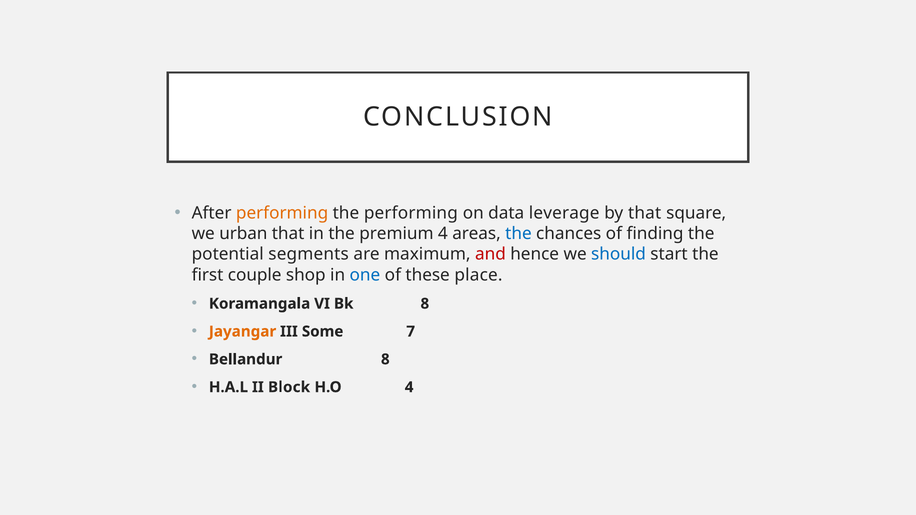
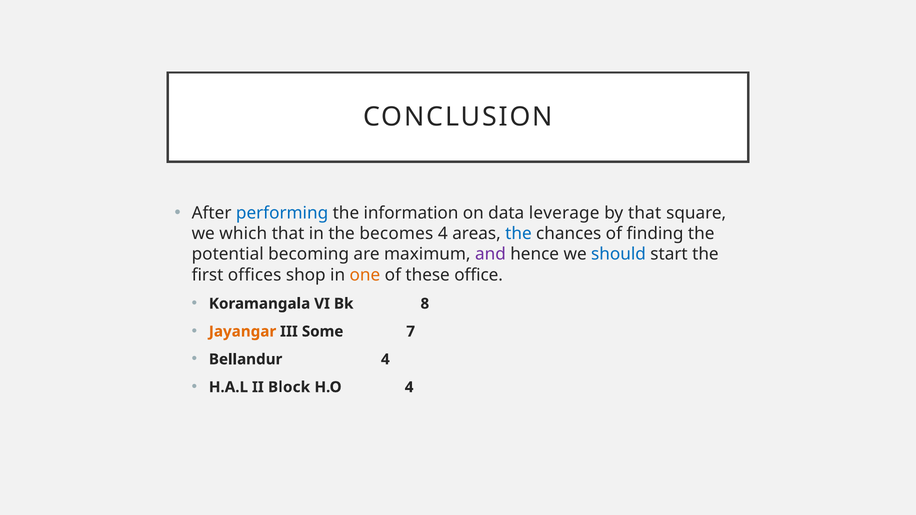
performing colour: orange -> blue (282, 213)
the performing: performing -> information (411, 213)
urban: urban -> which (243, 234)
premium: premium -> becomes (396, 234)
segments: segments -> becoming (309, 254)
and colour: red -> purple (490, 254)
couple: couple -> offices (255, 275)
one colour: blue -> orange (365, 275)
place: place -> office (479, 275)
Bellandur 8: 8 -> 4 (385, 359)
